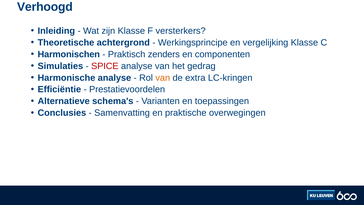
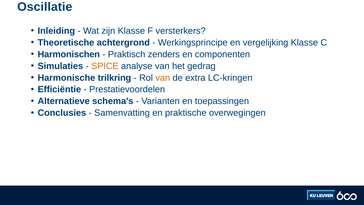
Verhoogd: Verhoogd -> Oscillatie (45, 7)
SPICE colour: red -> orange (105, 66)
Harmonische analyse: analyse -> trilkring (114, 78)
